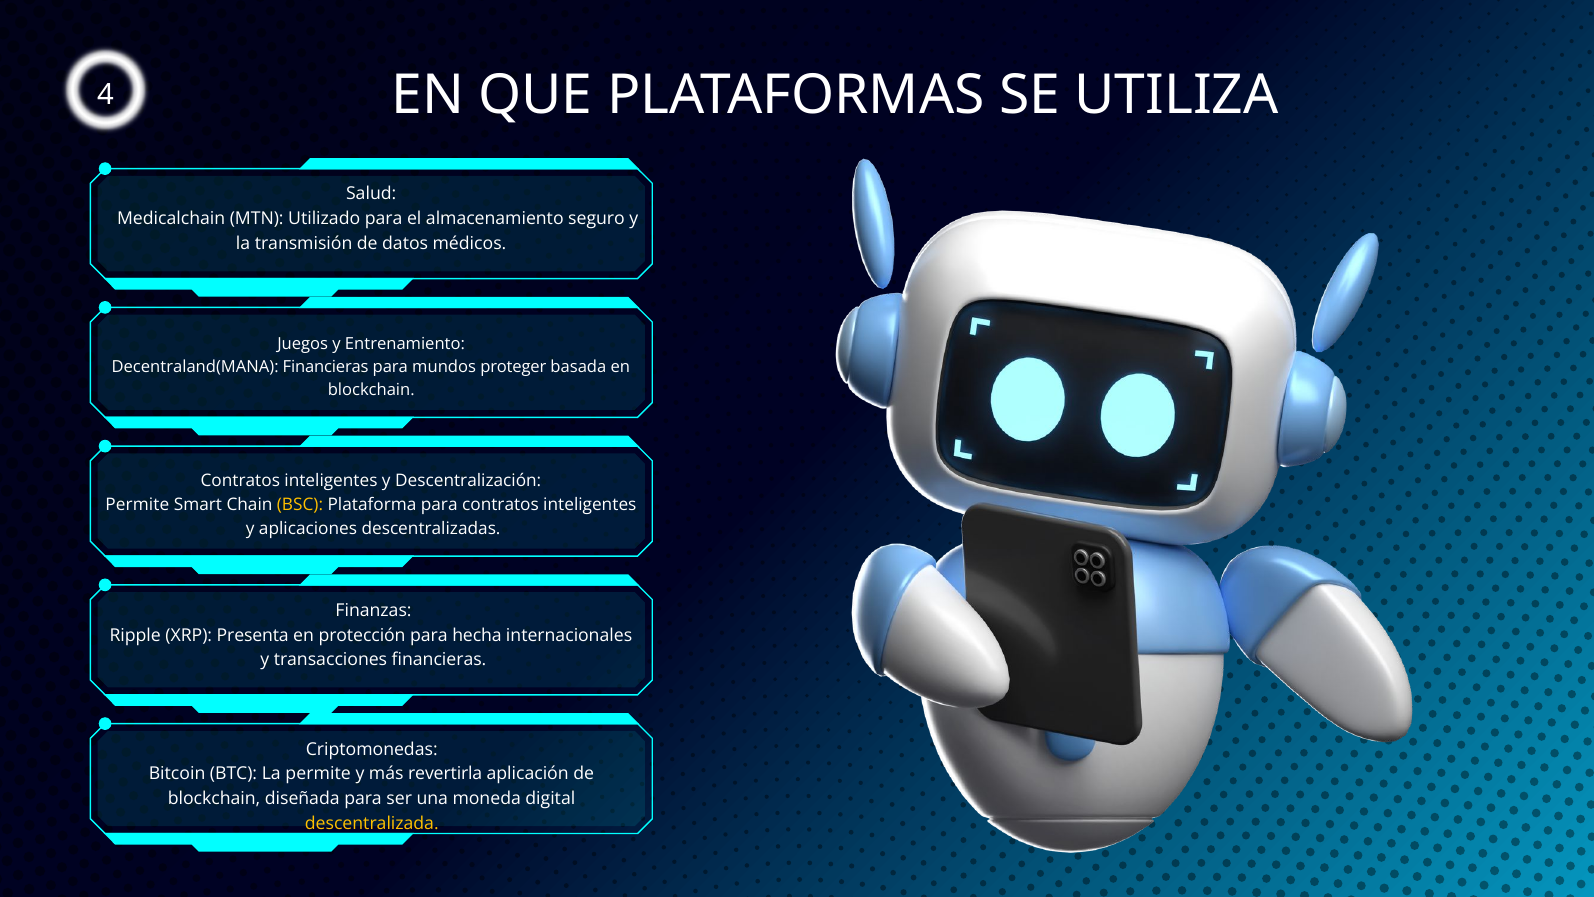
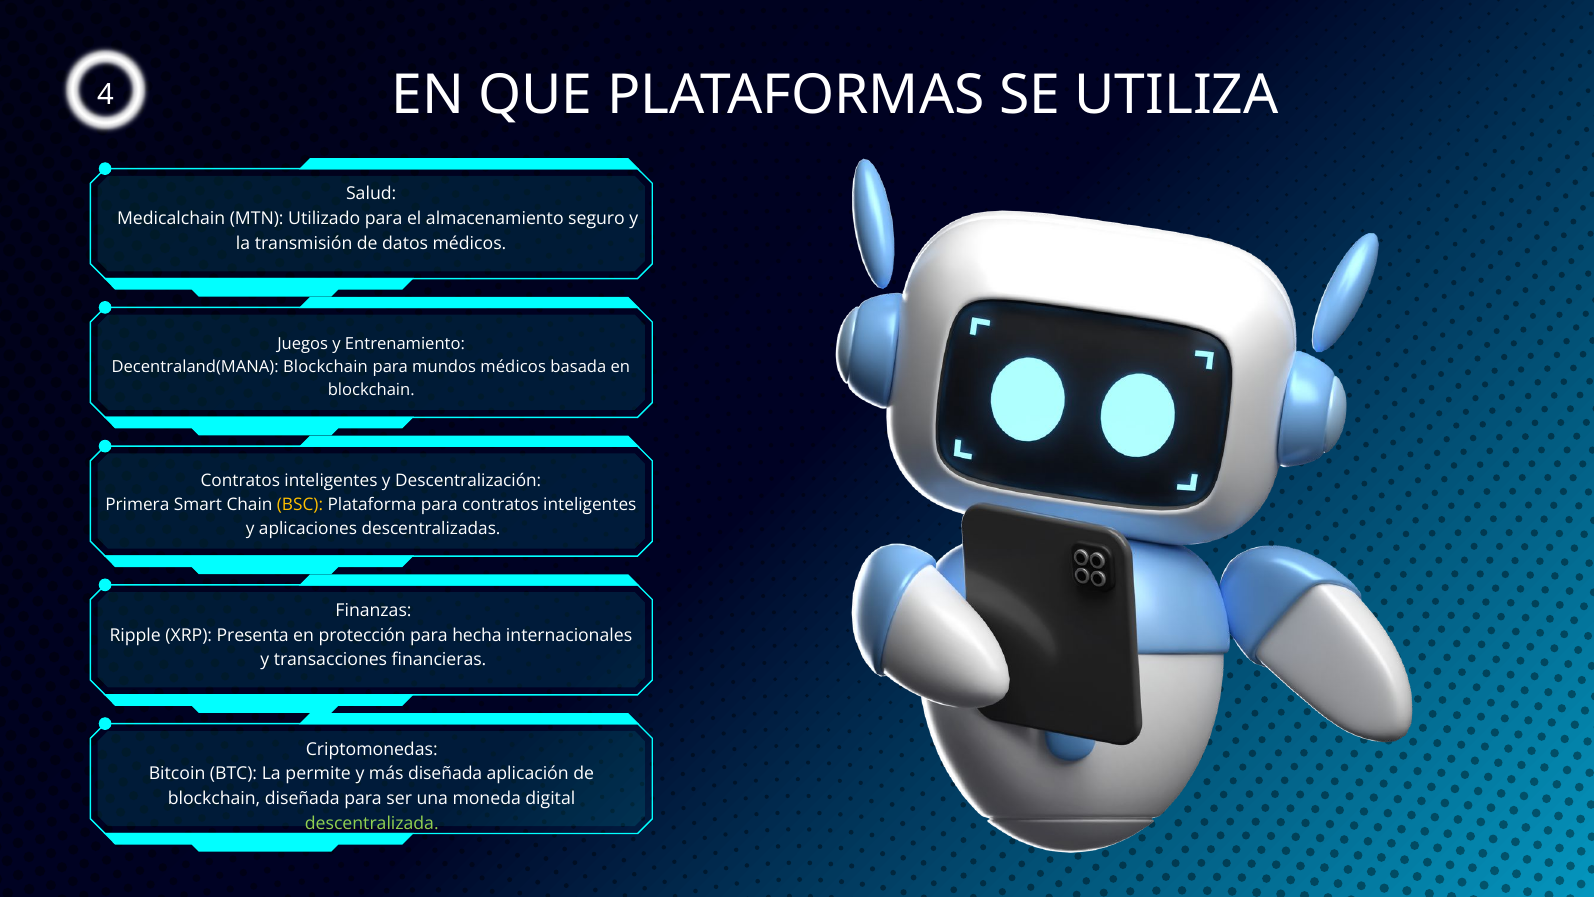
Decentraland(MANA Financieras: Financieras -> Blockchain (325, 367)
mundos proteger: proteger -> médicos (513, 367)
Permite: Permite -> Primera (137, 505)
más revertirla: revertirla -> diseñada (445, 774)
descentralizada colour: yellow -> light green (372, 823)
